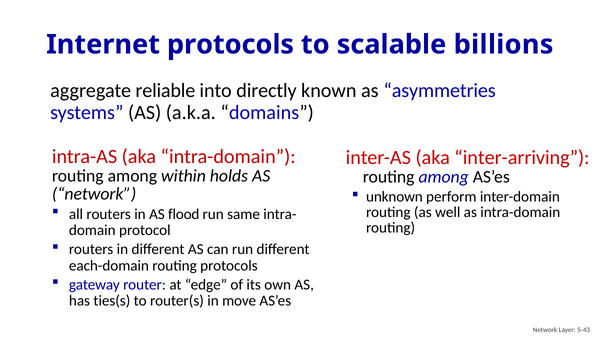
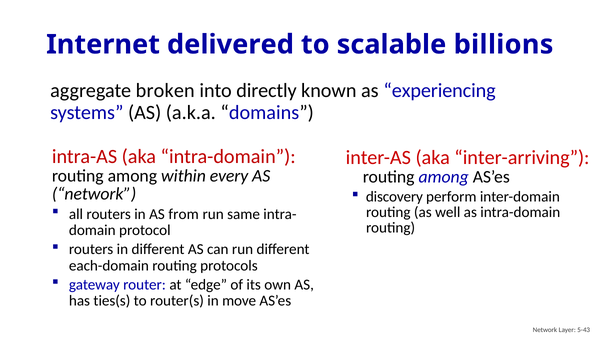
Internet protocols: protocols -> delivered (230, 45)
reliable: reliable -> broken (165, 91)
asymmetries: asymmetries -> experiencing (440, 91)
holds: holds -> every (229, 176)
unknown: unknown -> discovery (394, 197)
flood: flood -> from (184, 214)
